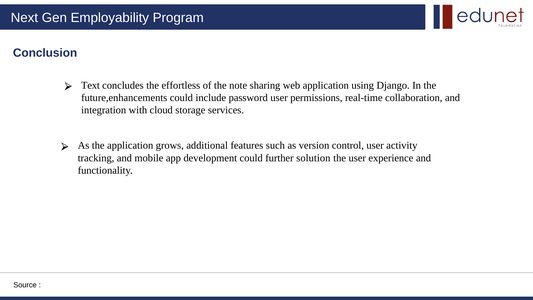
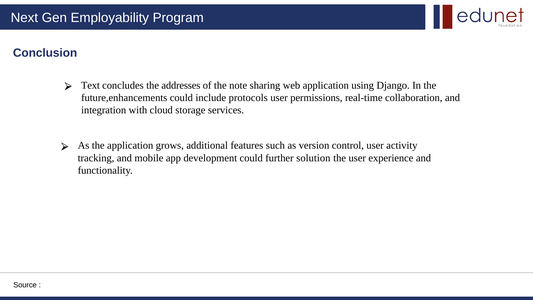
effortless: effortless -> addresses (181, 85)
password: password -> protocols (248, 98)
